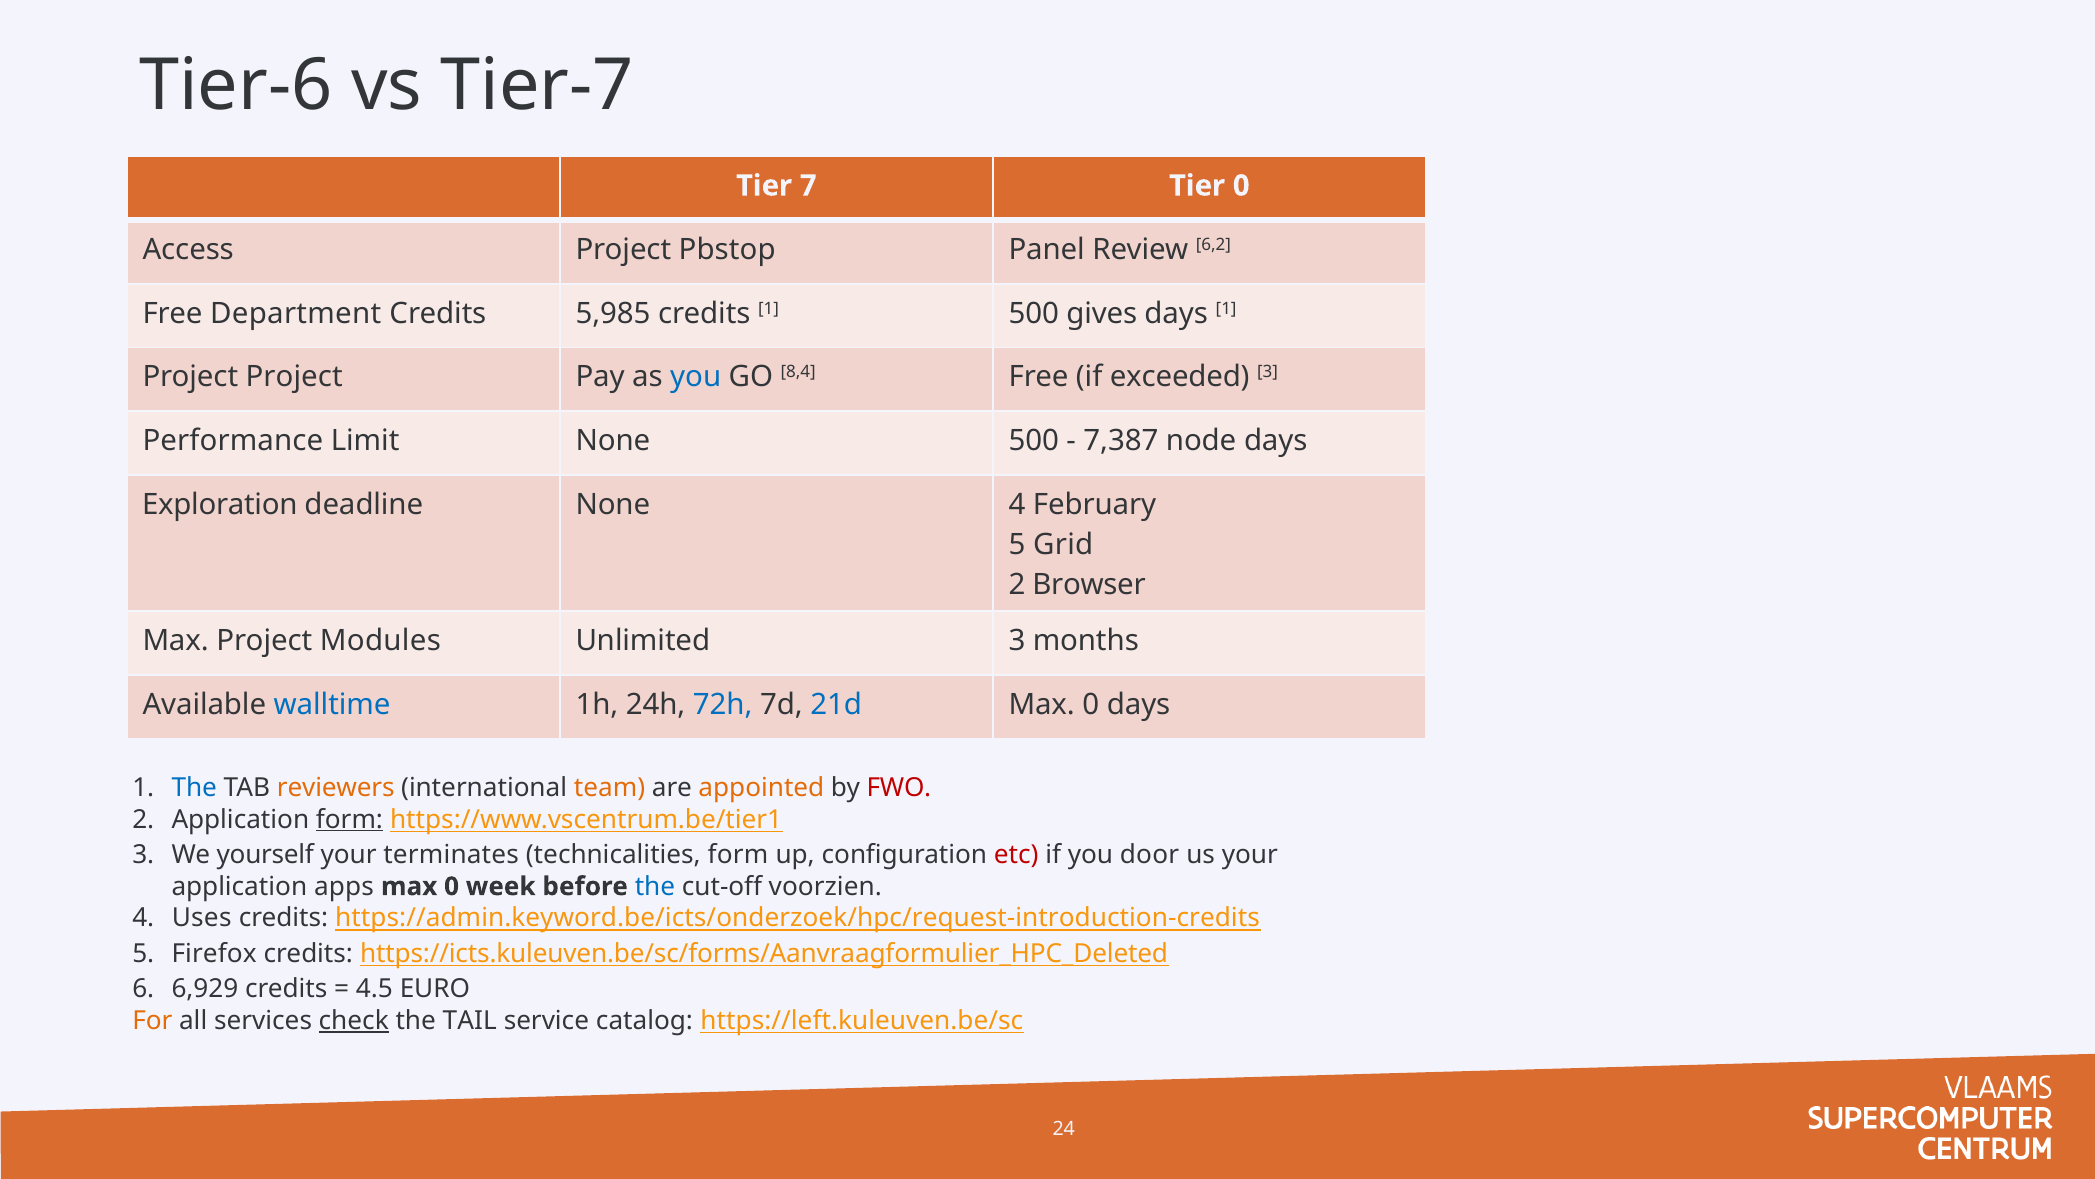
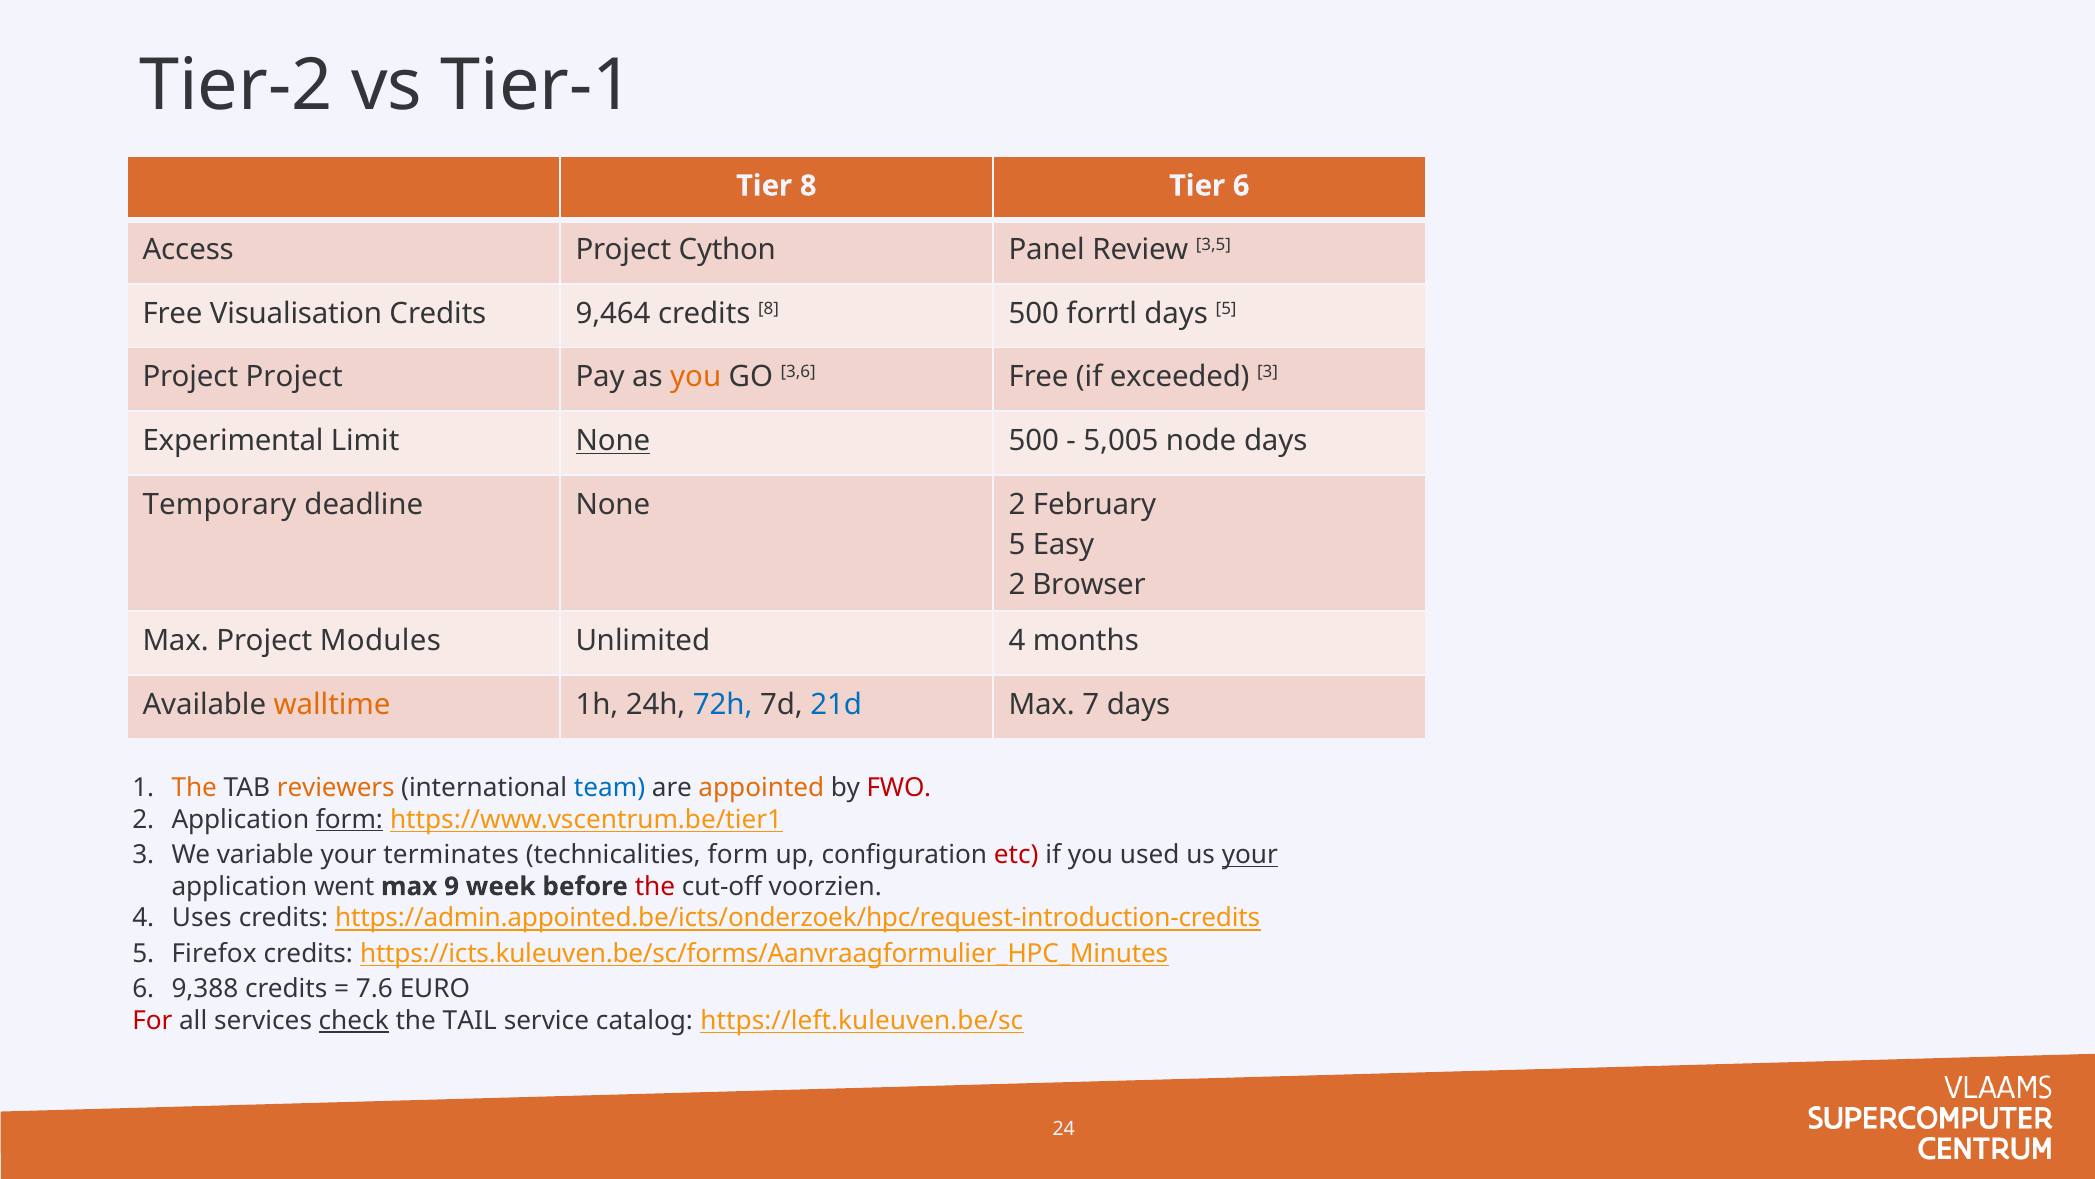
Tier-6: Tier-6 -> Tier-2 (236, 86)
Tier-7: Tier-7 -> Tier-1 (537, 86)
Tier 7: 7 -> 8 (808, 186)
Tier 0: 0 -> 6 (1241, 186)
Pbstop: Pbstop -> Cython (727, 249)
6,2: 6,2 -> 3,5 (1213, 245)
Department: Department -> Visualisation (296, 313)
5,985: 5,985 -> 9,464 (613, 313)
credits 1: 1 -> 8 (768, 308)
gives: gives -> forrtl (1102, 313)
1: 1 -> 5 (1226, 308)
you colour: blue -> orange (696, 377)
8,4: 8,4 -> 3,6 (798, 372)
Performance: Performance -> Experimental (233, 441)
None underline: none -> present (613, 441)
7,387: 7,387 -> 5,005 (1121, 441)
Exploration: Exploration -> Temporary (220, 504)
None 4: 4 -> 2 (1017, 504)
Grid: Grid -> Easy (1063, 544)
Unlimited 3: 3 -> 4 (1017, 640)
walltime colour: blue -> orange (332, 704)
0: 0 -> 7 (1091, 704)
The colour: blue -> orange (194, 788)
team colour: orange -> blue (610, 788)
yourself: yourself -> variable (265, 855)
door: door -> used (1150, 855)
your underline: none -> present (1250, 855)
apps: apps -> went (344, 886)
0: 0 -> 9 (452, 886)
the colour: blue -> red (655, 886)
https://admin.keyword.be/icts/onderzoek/hpc/request-introduction-credits: https://admin.keyword.be/icts/onderzoek/hpc/request-introduction-credits -> https://admin.appointed.be/icts/onderzoek/hpc/request-introduction-credits (798, 918)
https://icts.kuleuven.be/sc/forms/Aanvraagformulier_HPC_Deleted: https://icts.kuleuven.be/sc/forms/Aanvraagformulier_HPC_Deleted -> https://icts.kuleuven.be/sc/forms/Aanvraagformulier_HPC_Minutes (764, 953)
6,929: 6,929 -> 9,388 (205, 989)
4.5: 4.5 -> 7.6 (374, 989)
For colour: orange -> red (152, 1020)
